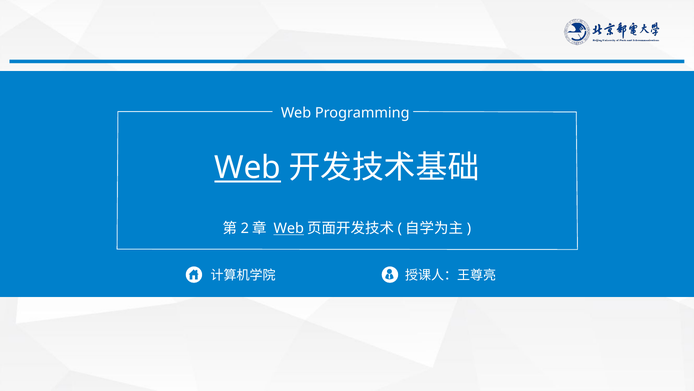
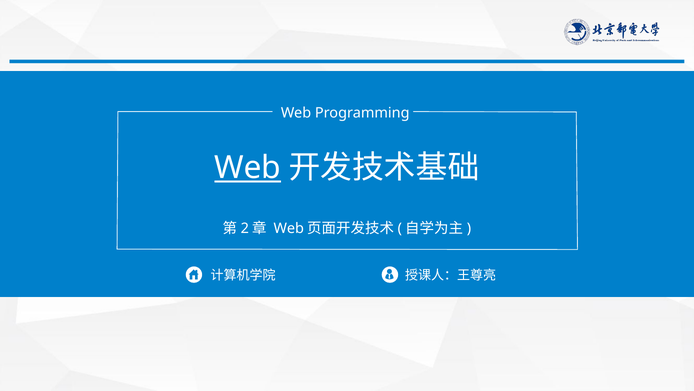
Web underline: present -> none (289, 228)
